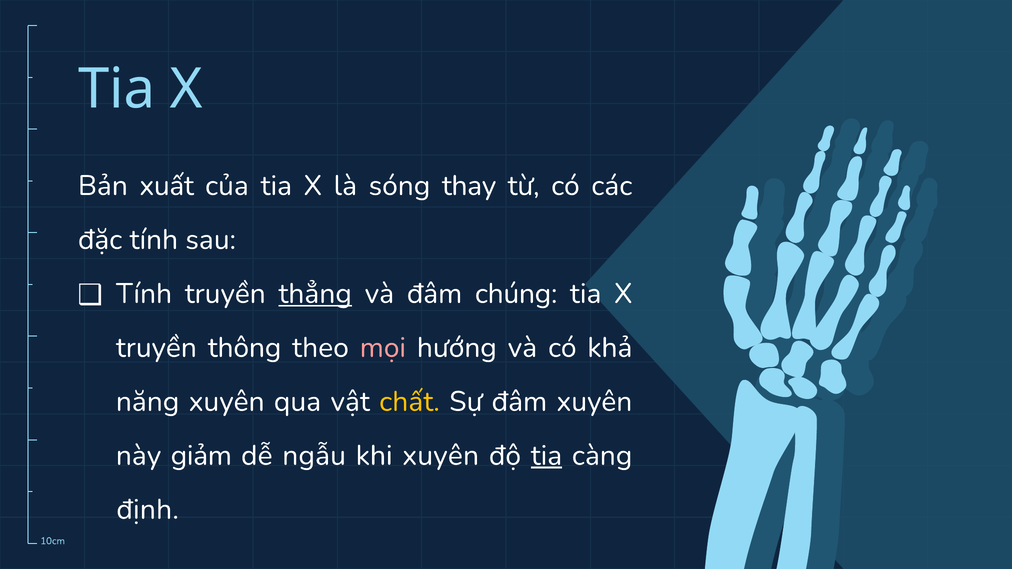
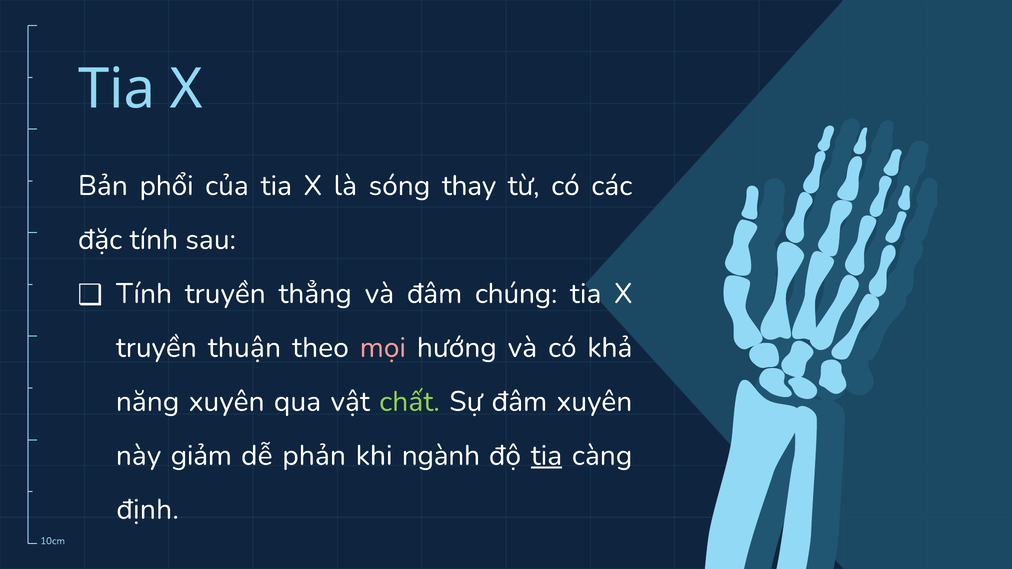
xuất: xuất -> phổi (167, 186)
thẳng underline: present -> none (315, 294)
thông: thông -> thuận (244, 348)
chất colour: yellow -> light green (409, 402)
ngẫu: ngẫu -> phản (314, 456)
khi xuyên: xuyên -> ngành (441, 456)
